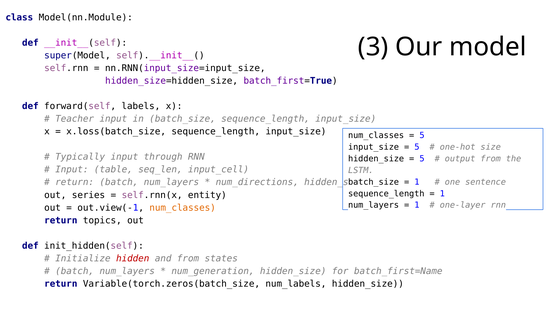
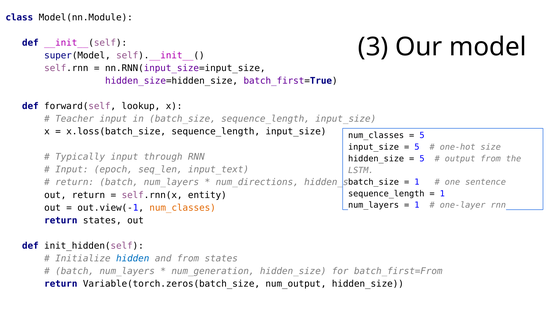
labels: labels -> lookup (141, 106)
table: table -> epoch (113, 170)
input_cell: input_cell -> input_text (218, 170)
out series: series -> return (88, 195)
return topics: topics -> states (102, 221)
hidden colour: red -> blue (133, 259)
batch_first=Name: batch_first=Name -> batch_first=From (398, 271)
num_labels: num_labels -> num_output (296, 284)
